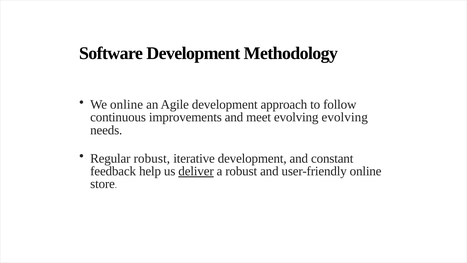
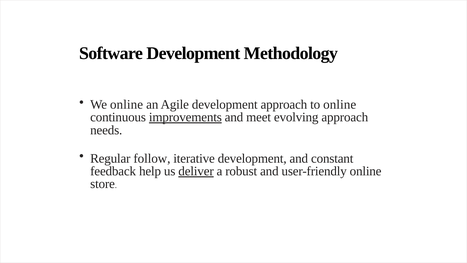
to follow: follow -> online (340, 104)
improvements underline: none -> present (185, 117)
evolving evolving: evolving -> approach (345, 117)
Regular robust: robust -> follow (152, 158)
